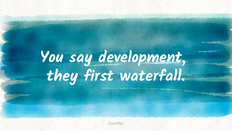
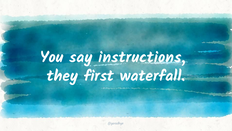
development: development -> instructions (142, 57)
